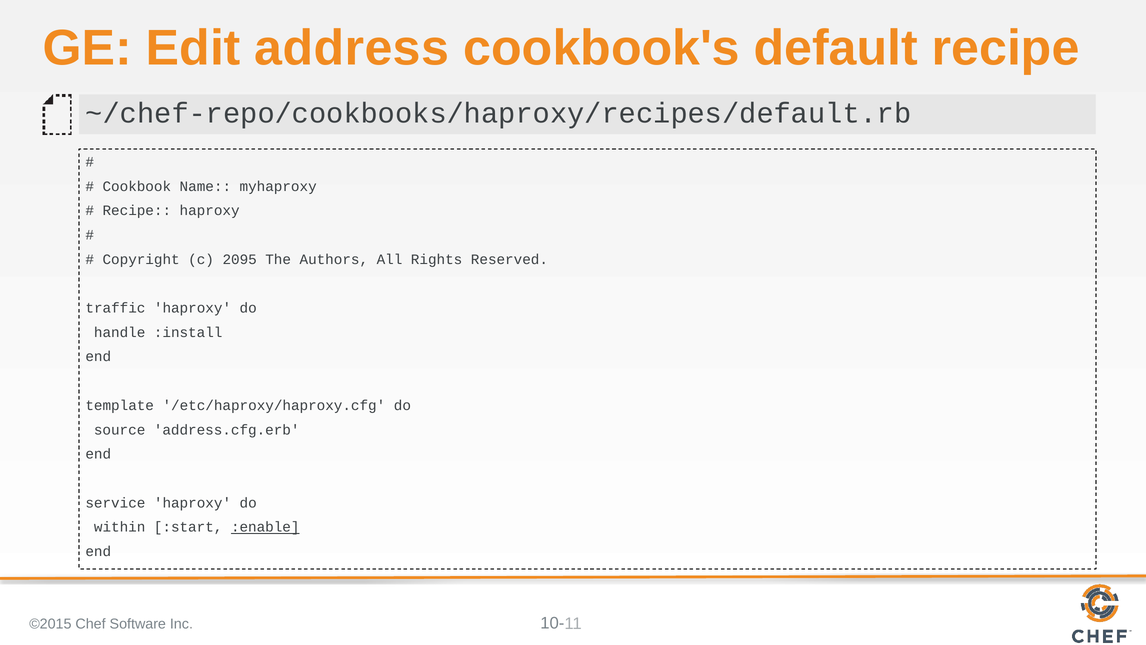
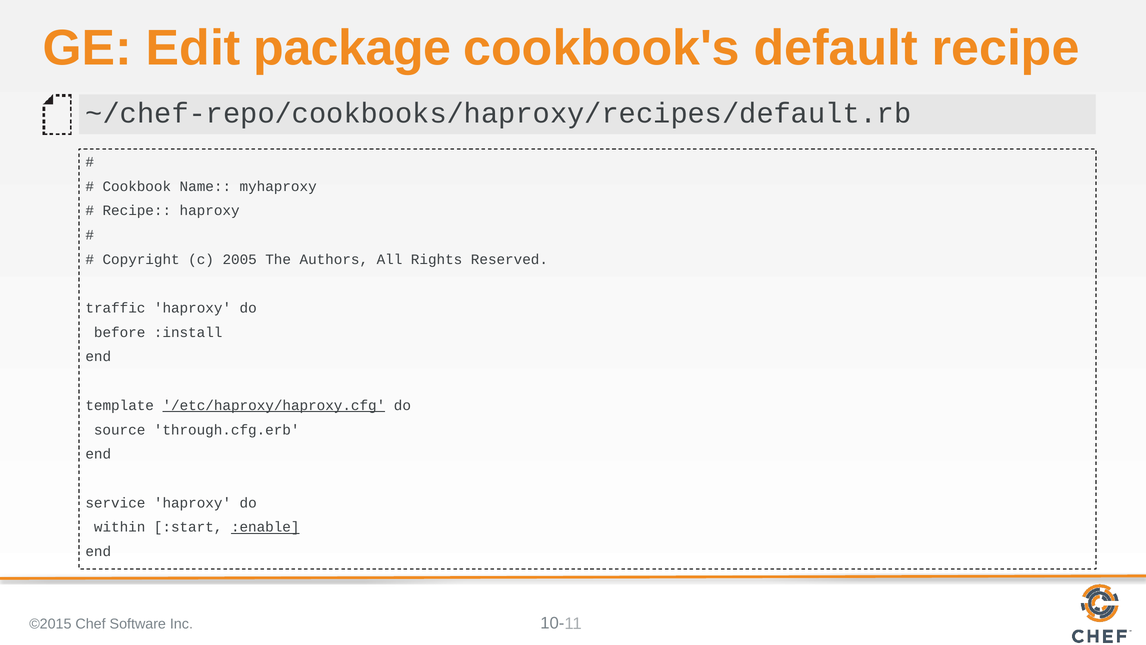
address: address -> package (352, 48)
2095: 2095 -> 2005 (240, 259)
handle: handle -> before (120, 332)
/etc/haproxy/haproxy.cfg underline: none -> present (274, 405)
address.cfg.erb: address.cfg.erb -> through.cfg.erb (227, 430)
